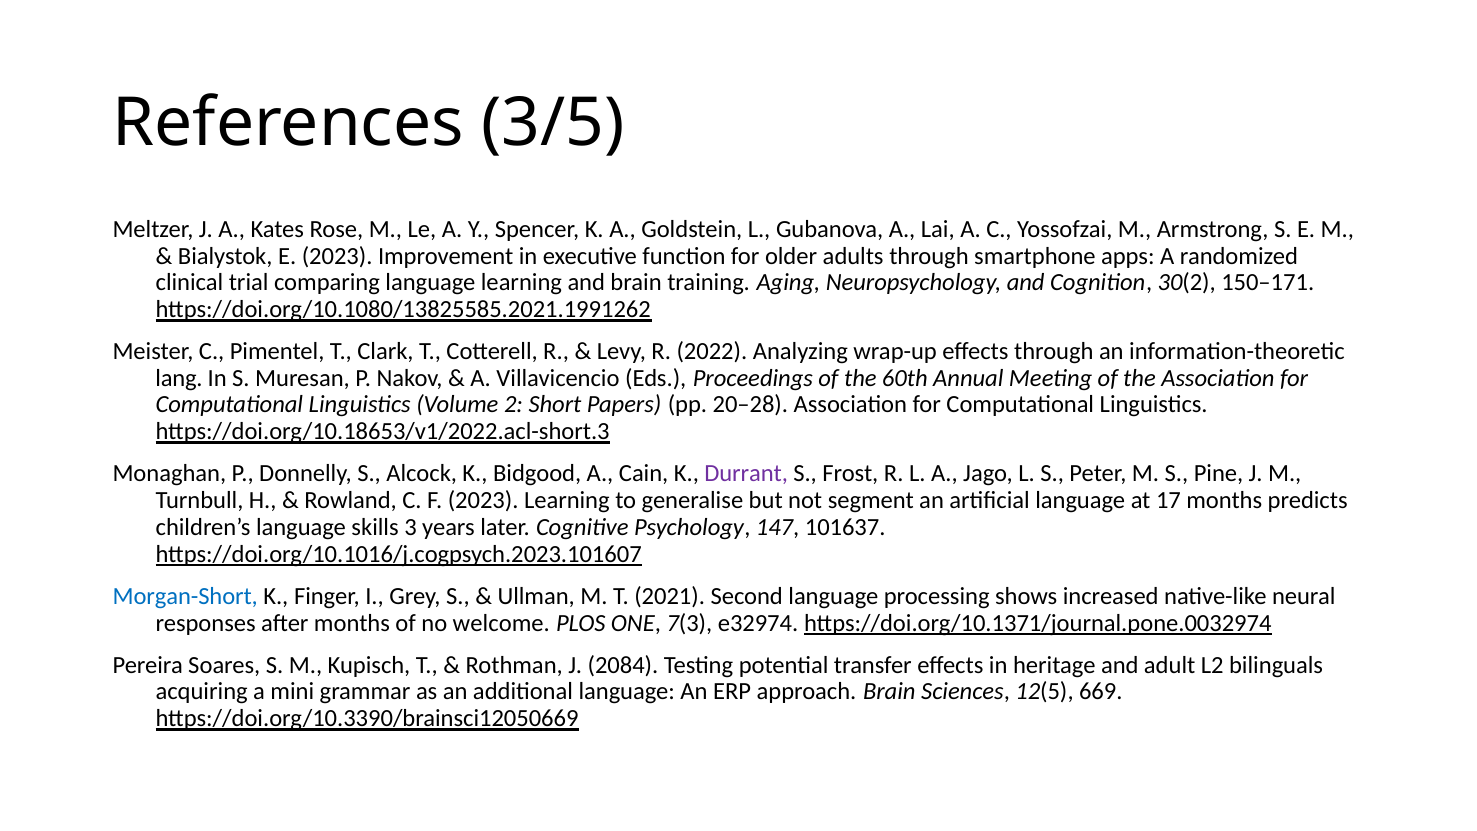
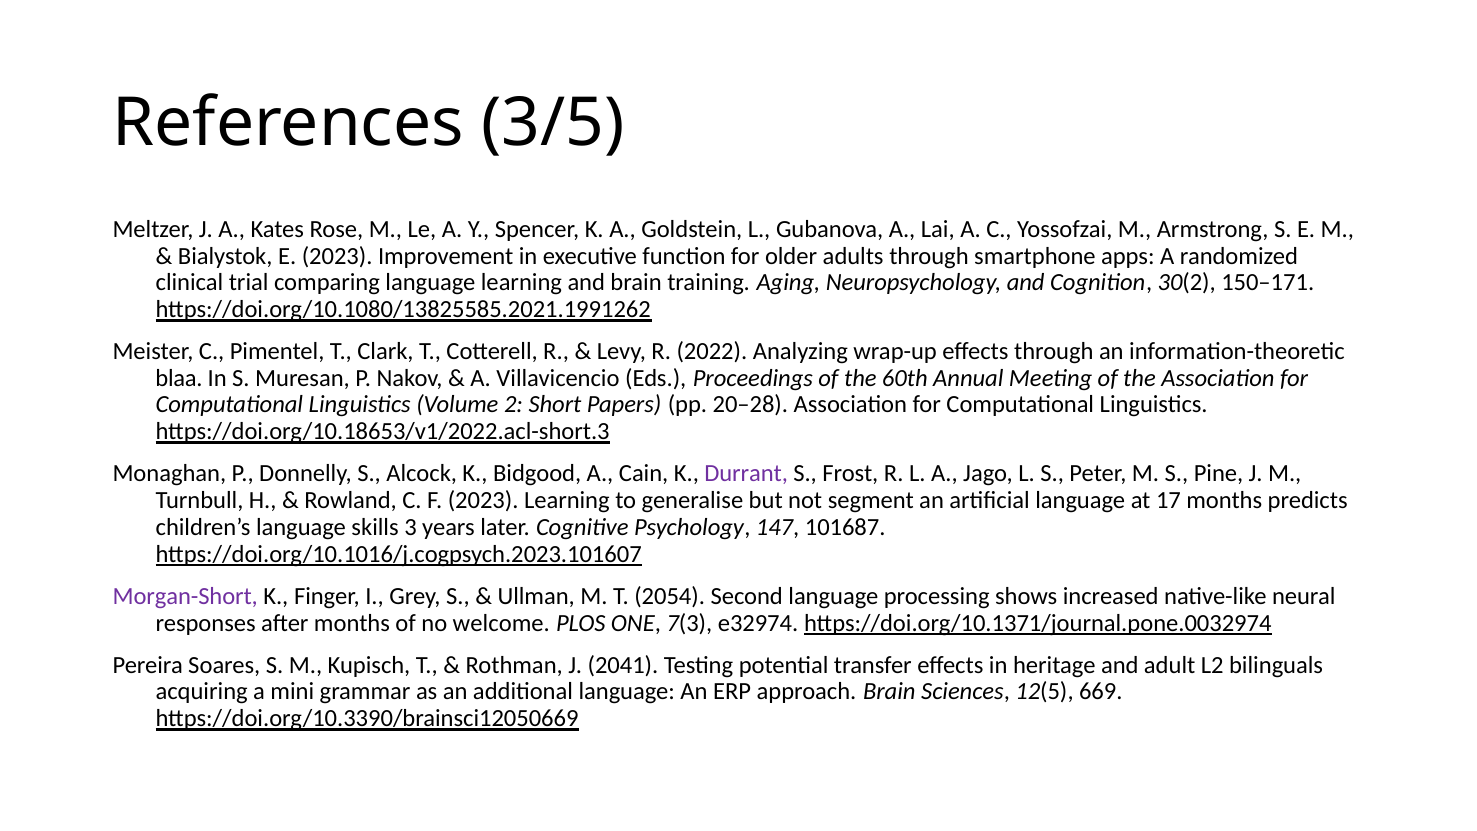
lang: lang -> blaa (179, 378)
101637: 101637 -> 101687 (845, 527)
Morgan-Short colour: blue -> purple (185, 596)
2021: 2021 -> 2054 (670, 596)
2084: 2084 -> 2041 (623, 665)
